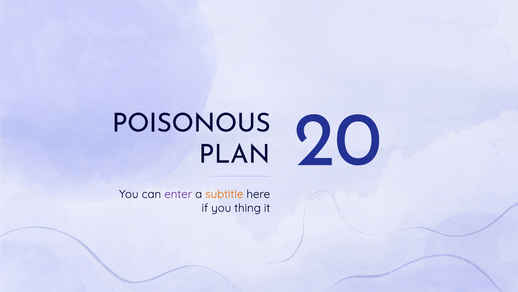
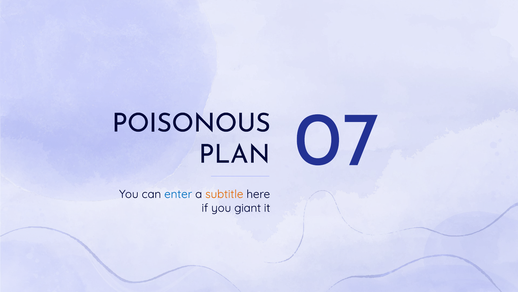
20: 20 -> 07 (337, 140)
enter colour: purple -> blue (178, 194)
thing: thing -> giant (248, 208)
